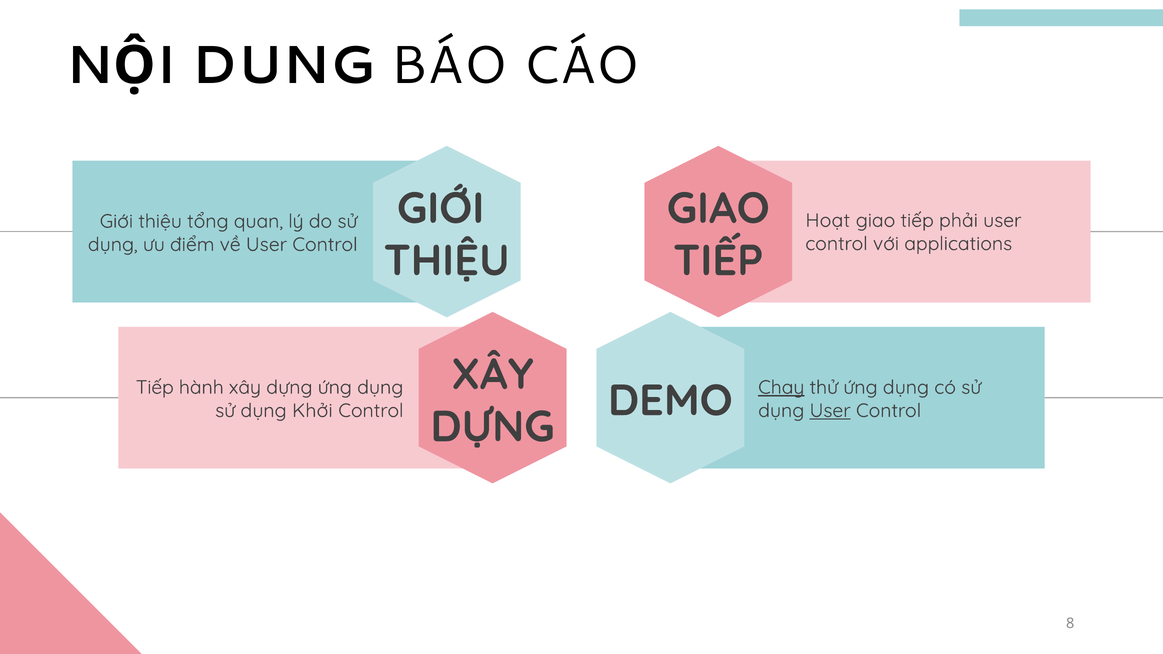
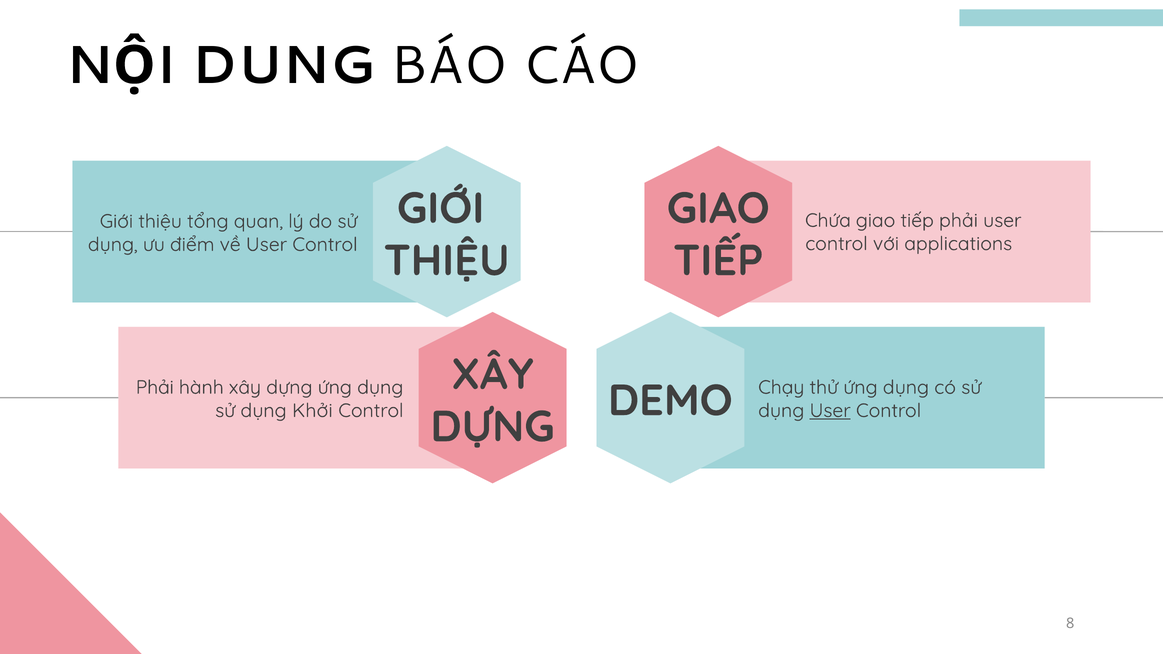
Hoạt: Hoạt -> Chứa (828, 221)
Tiếp: Tiếp -> Phải (155, 387)
Chạy underline: present -> none (781, 387)
